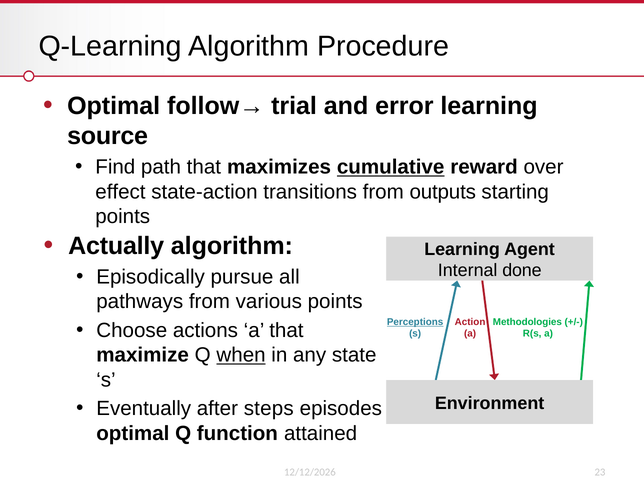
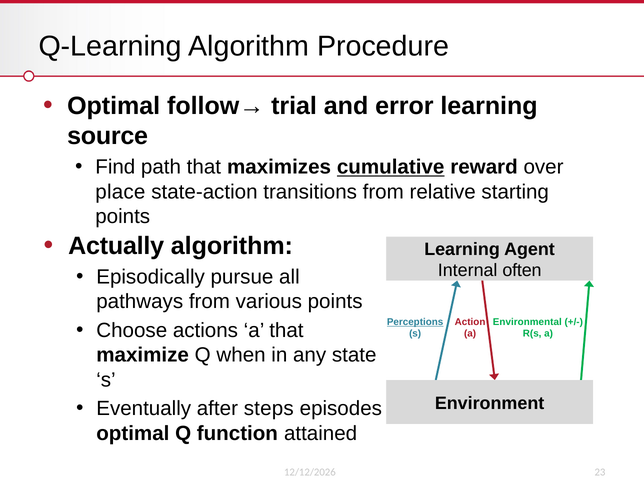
effect: effect -> place (120, 192)
outputs: outputs -> relative (443, 192)
done: done -> often (522, 271)
Methodologies: Methodologies -> Environmental (527, 322)
when underline: present -> none (241, 355)
